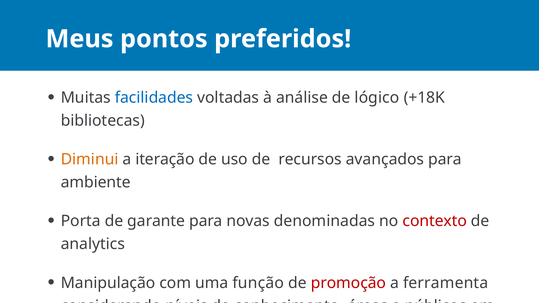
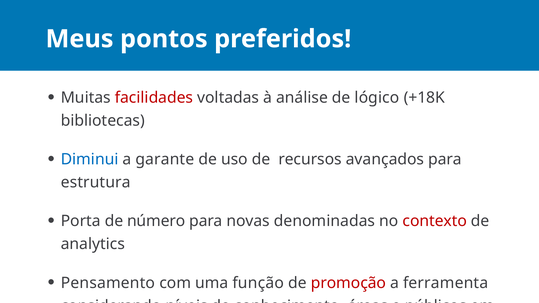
facilidades colour: blue -> red (154, 98)
Diminui colour: orange -> blue (90, 160)
iteração: iteração -> garante (165, 160)
ambiente: ambiente -> estrutura (96, 183)
garante: garante -> número (156, 221)
Manipulação: Manipulação -> Pensamento (108, 283)
